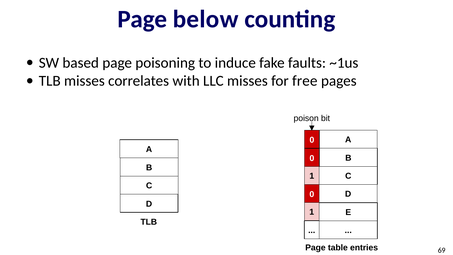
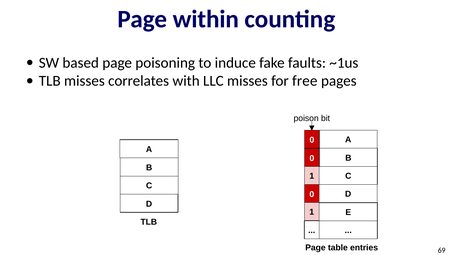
below: below -> within (206, 19)
